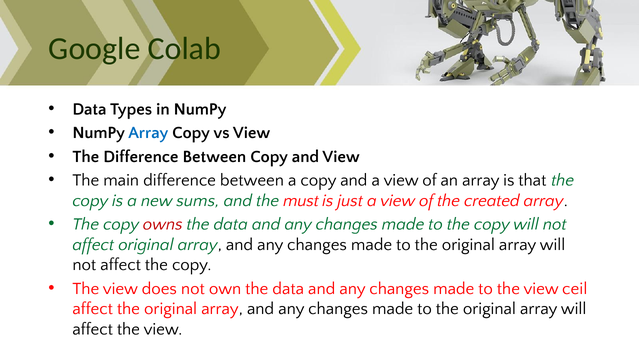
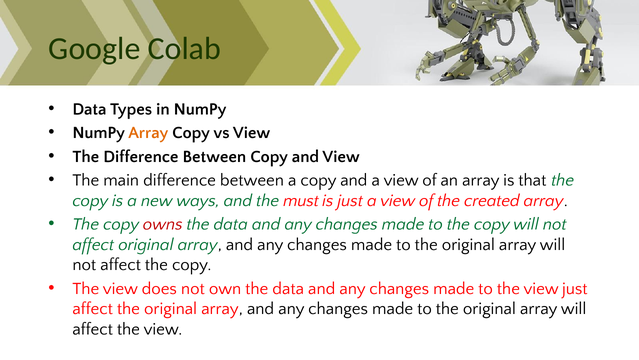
Array colour: blue -> orange (148, 133)
sums: sums -> ways (198, 200)
view ceil: ceil -> just (575, 288)
